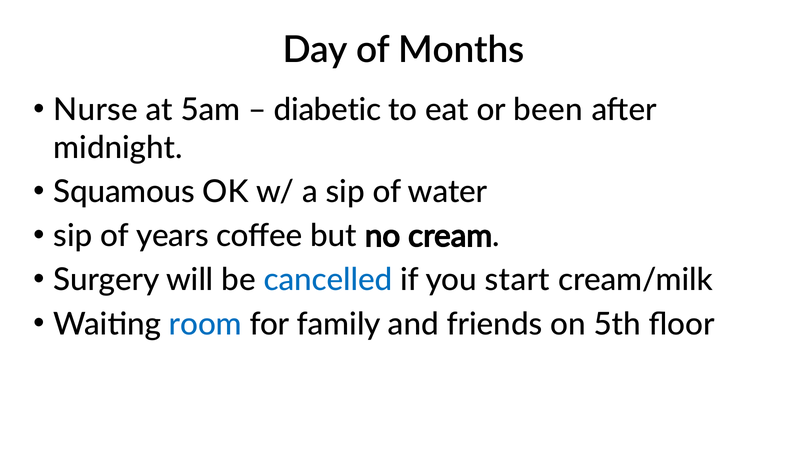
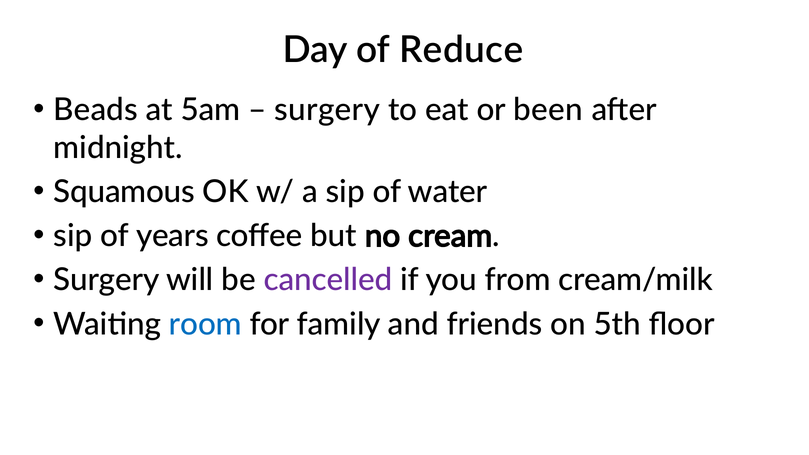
Months: Months -> Reduce (461, 50)
Nurse: Nurse -> Beads (96, 110)
diabetic: diabetic -> surgery (327, 110)
cancelled colour: blue -> purple (328, 280)
start: start -> from (518, 280)
